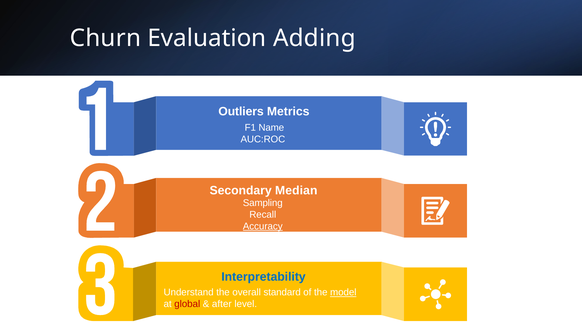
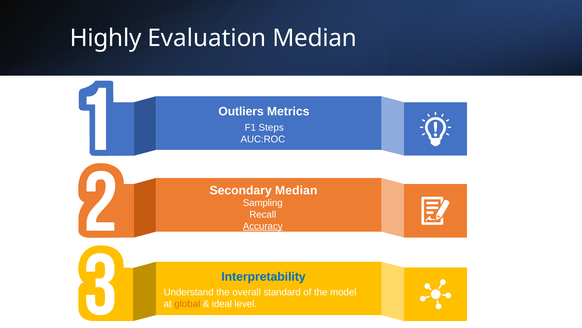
Churn: Churn -> Highly (106, 38)
Evaluation Adding: Adding -> Median (315, 38)
Name: Name -> Steps (271, 127)
model underline: present -> none (343, 292)
global colour: red -> orange (187, 303)
after: after -> ideal (222, 303)
